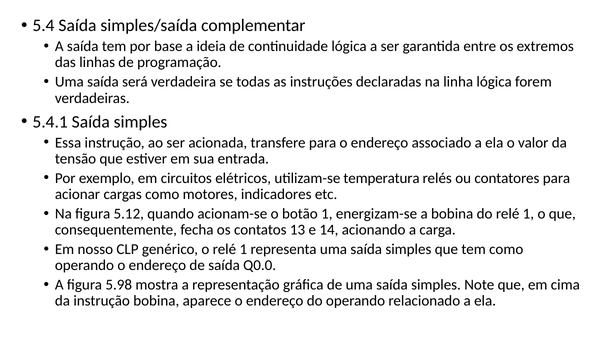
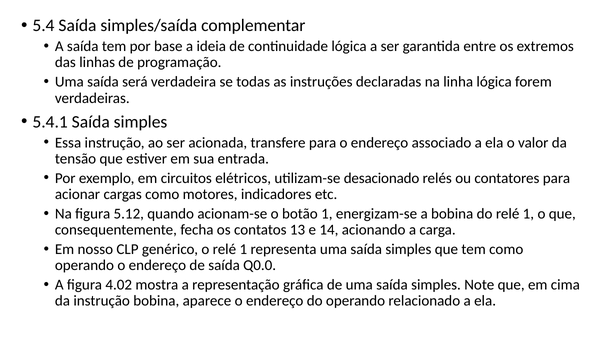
temperatura: temperatura -> desacionado (382, 178)
5.98: 5.98 -> 4.02 (119, 285)
